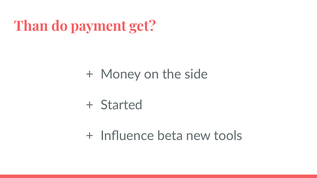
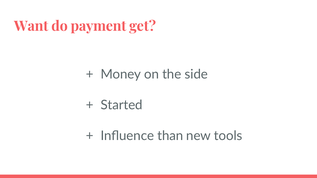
Than: Than -> Want (31, 26)
beta: beta -> than (170, 136)
